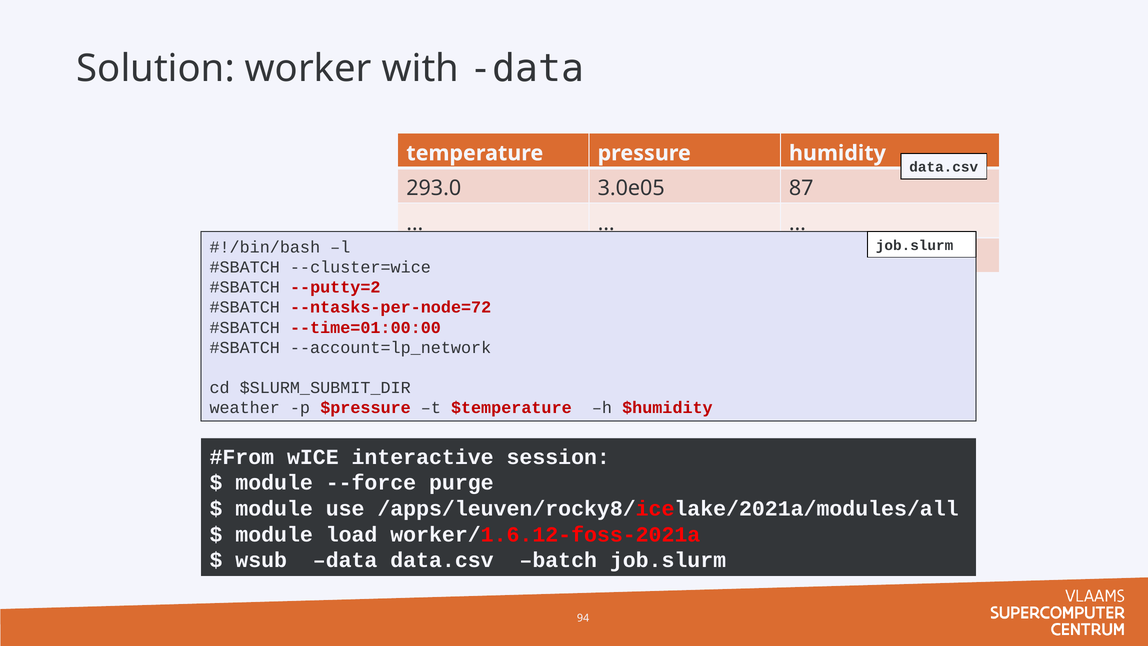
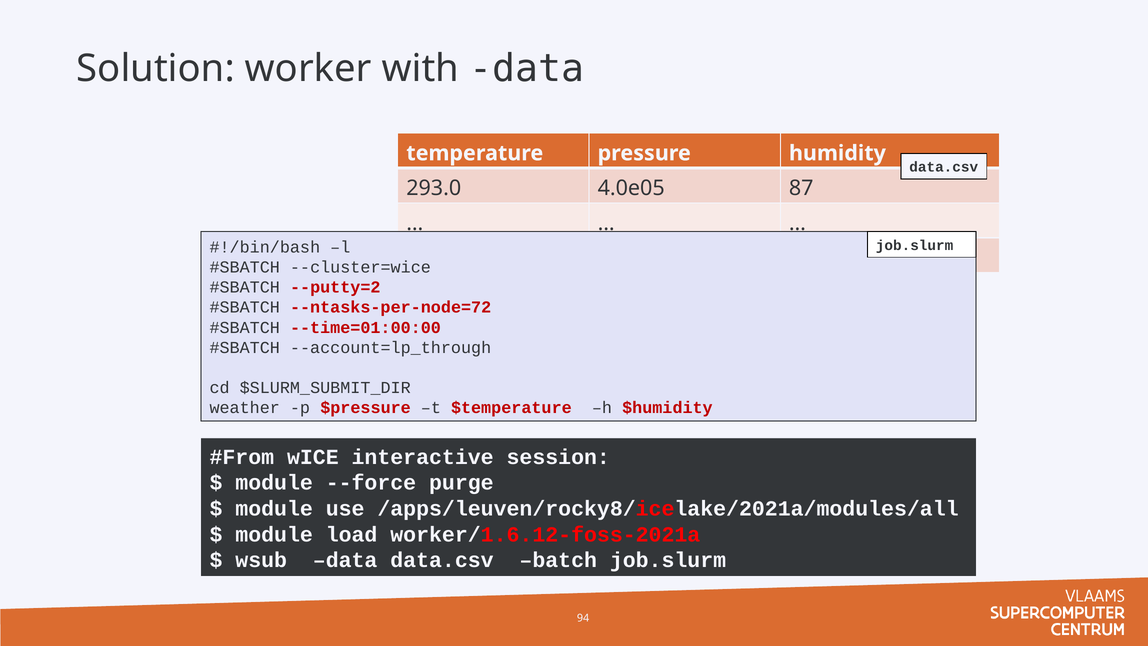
3.0e05: 3.0e05 -> 4.0e05 (631, 188)
--account=lp_network: --account=lp_network -> --account=lp_through (391, 347)
